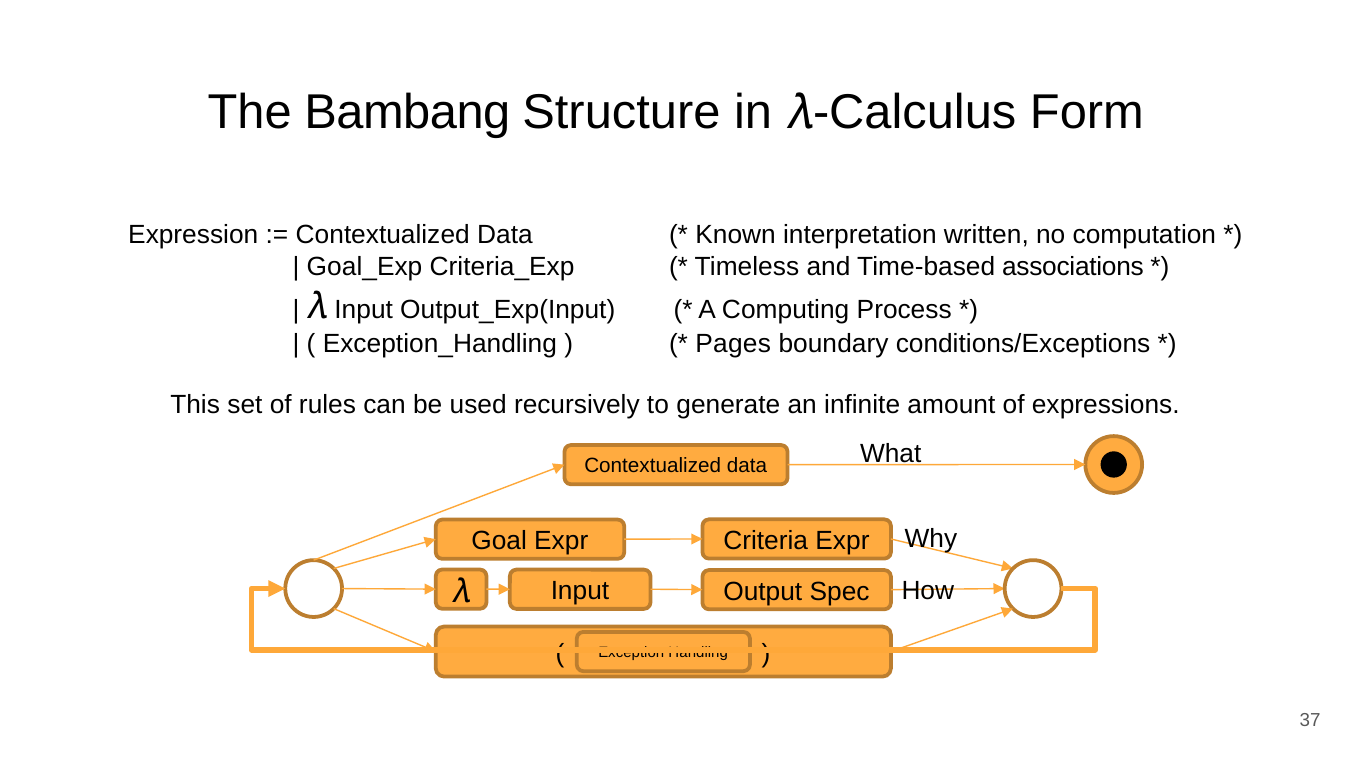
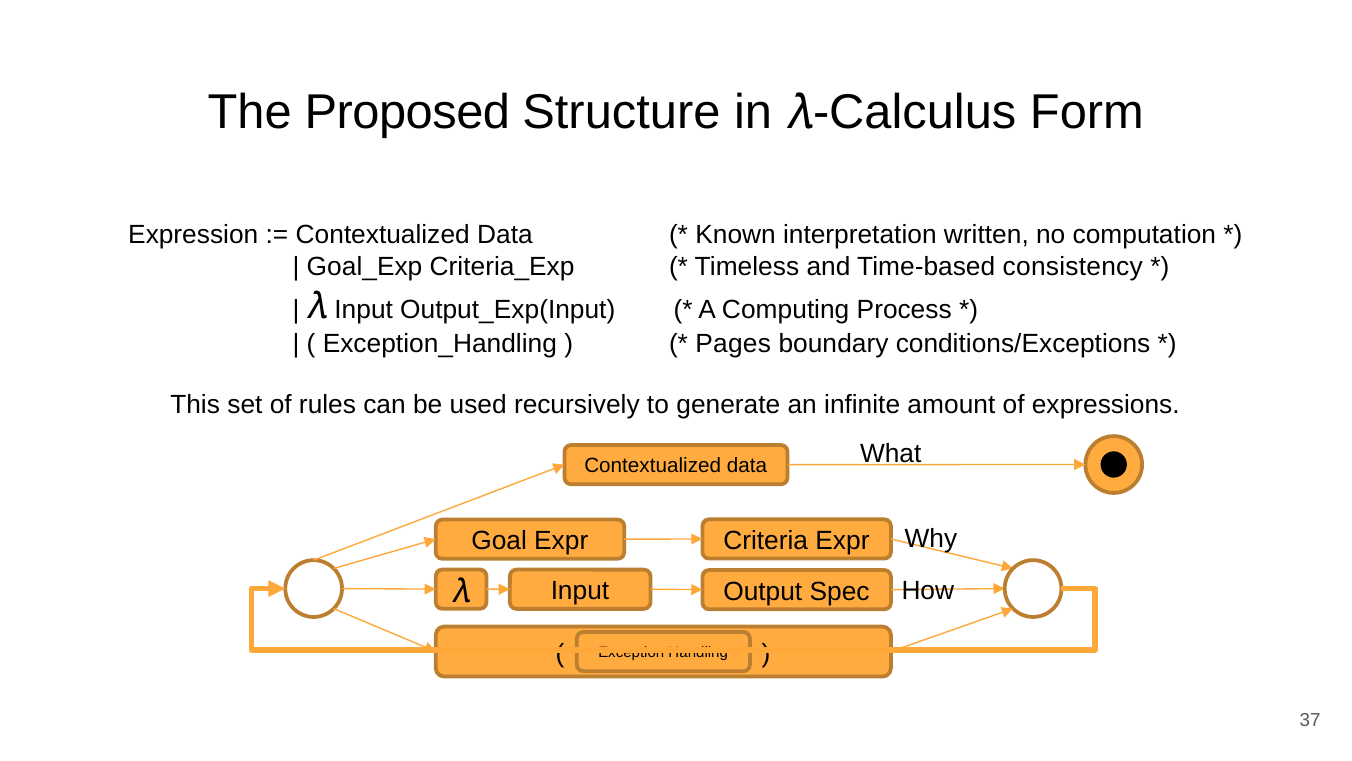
Bambang: Bambang -> Proposed (407, 112)
associations: associations -> consistency (1073, 267)
